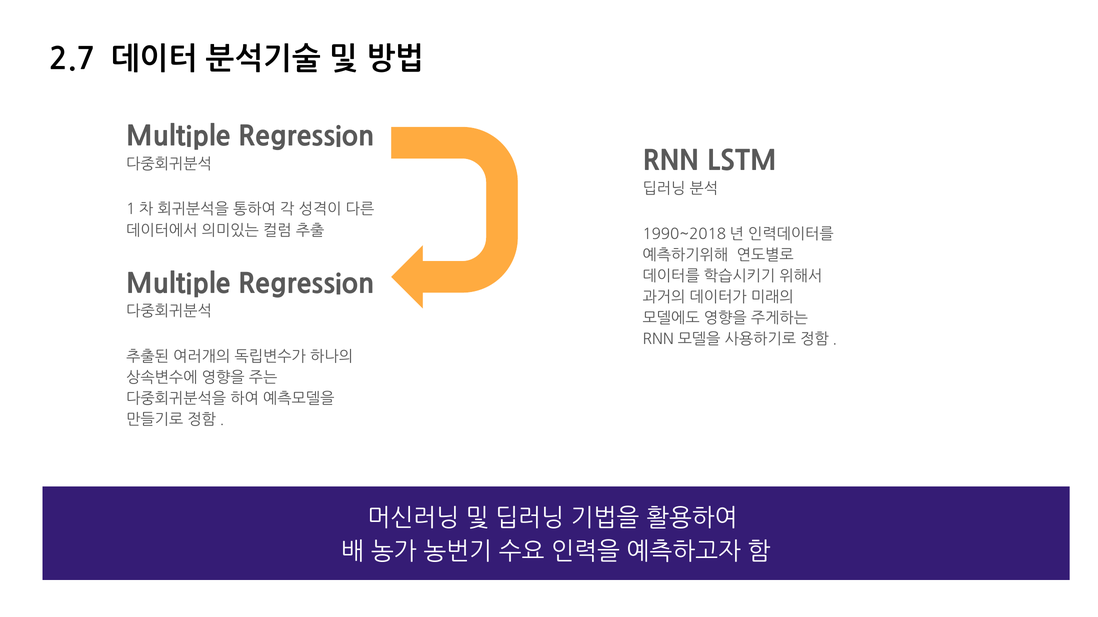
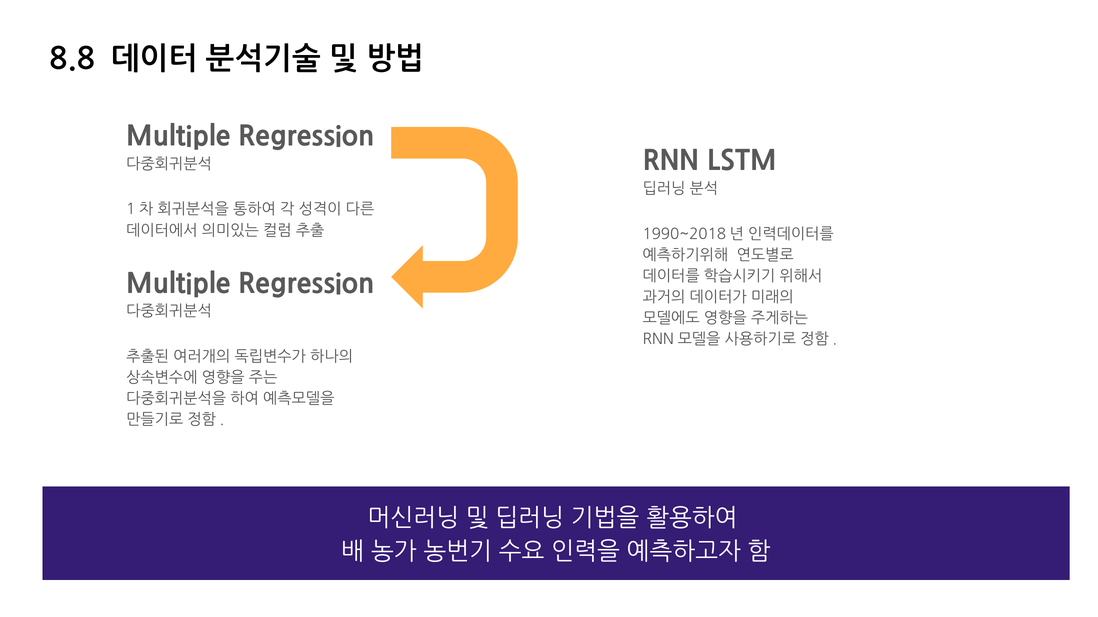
2.7: 2.7 -> 8.8 (72, 59)
